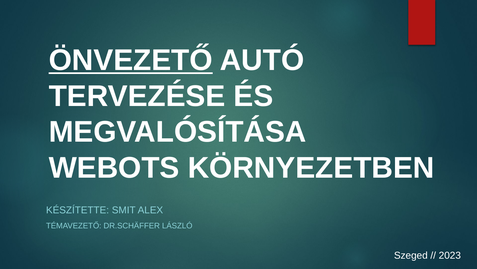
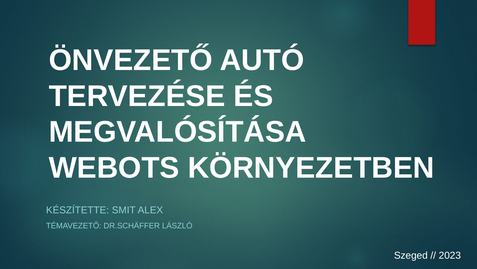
ÖNVEZETŐ underline: present -> none (131, 60)
